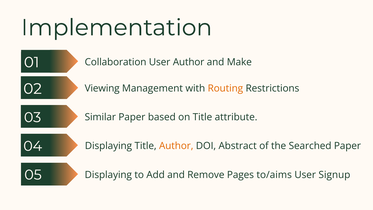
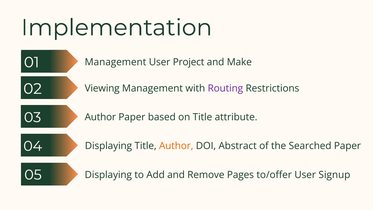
Collaboration: Collaboration -> Management (116, 62)
User Author: Author -> Project (189, 62)
Routing colour: orange -> purple (225, 88)
Similar: Similar -> Author (100, 117)
to/aims: to/aims -> to/offer (274, 175)
